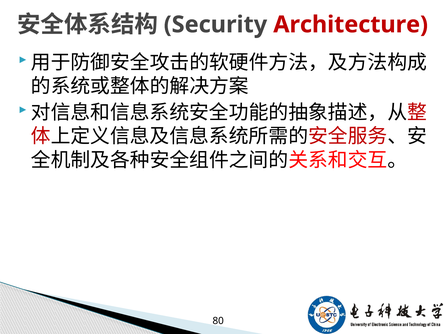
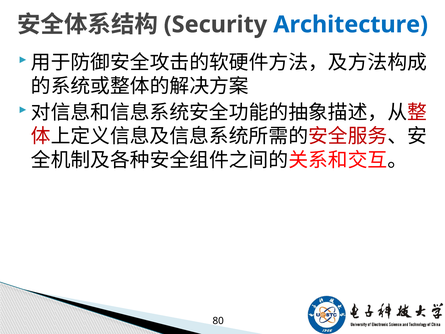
Architecture colour: red -> blue (351, 25)
